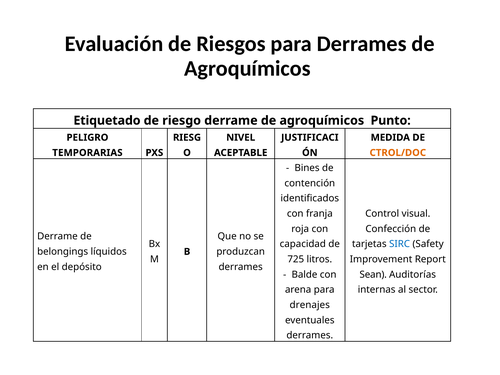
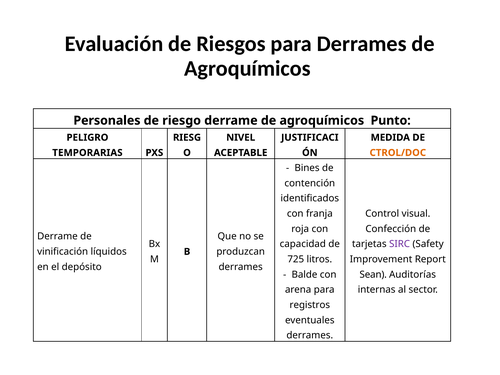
Etiquetado: Etiquetado -> Personales (107, 121)
SIRC colour: blue -> purple (400, 244)
belongings: belongings -> vinificación (63, 252)
drenajes: drenajes -> registros (310, 305)
